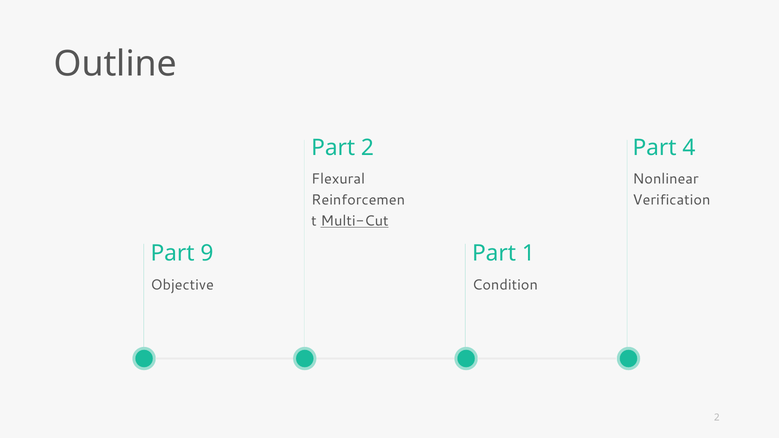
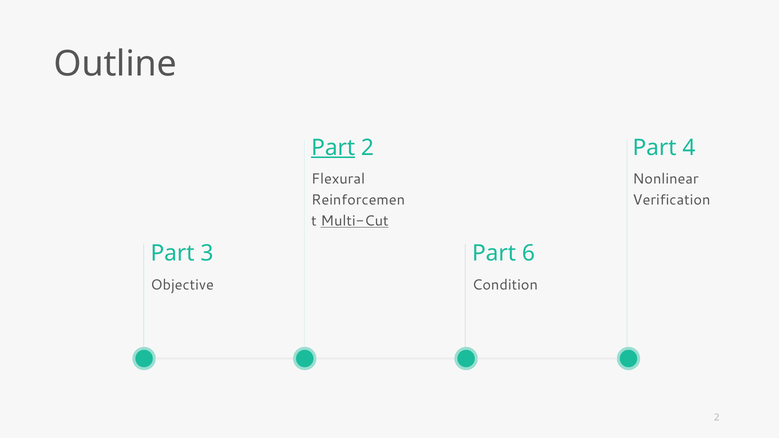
Part underline: none -> present (333, 148)
9: 9 -> 3 (207, 253)
1: 1 -> 6 (528, 253)
